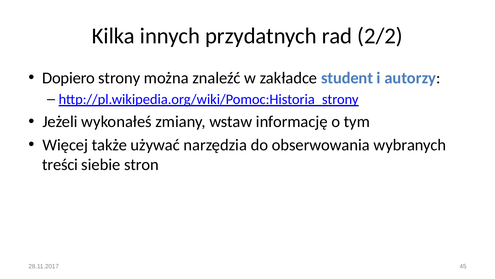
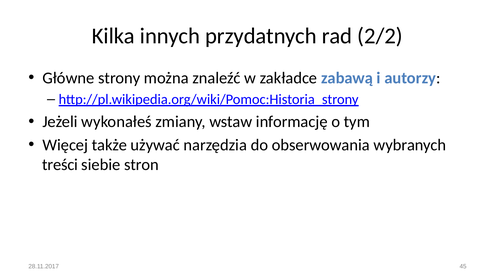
Dopiero: Dopiero -> Główne (68, 78)
student: student -> zabawą (347, 78)
